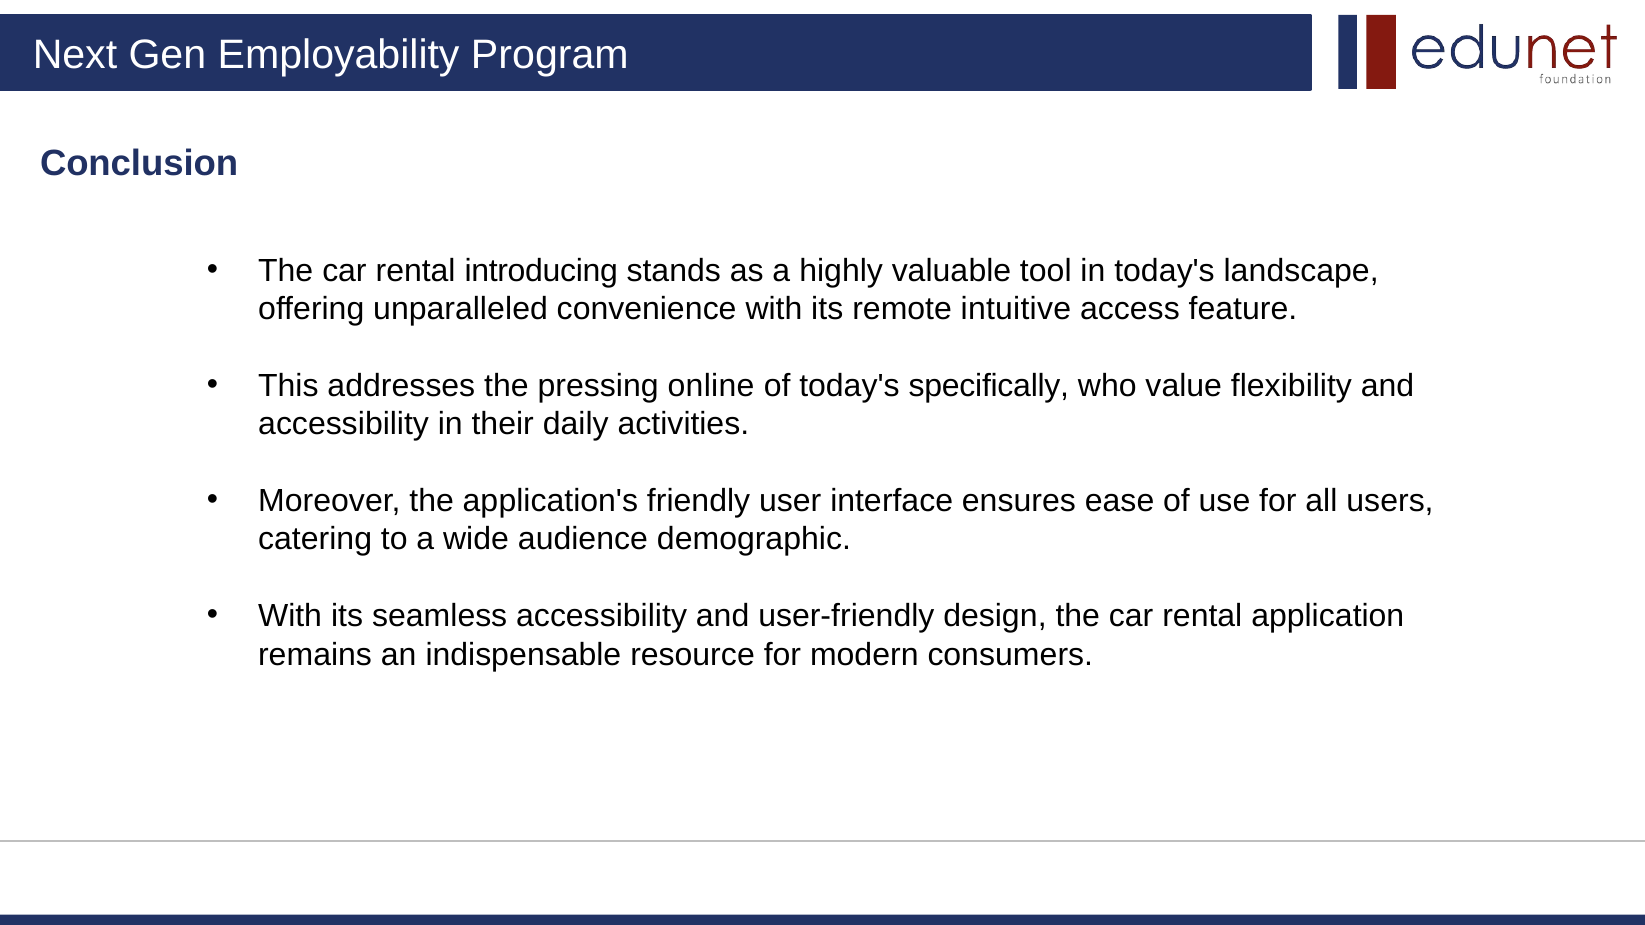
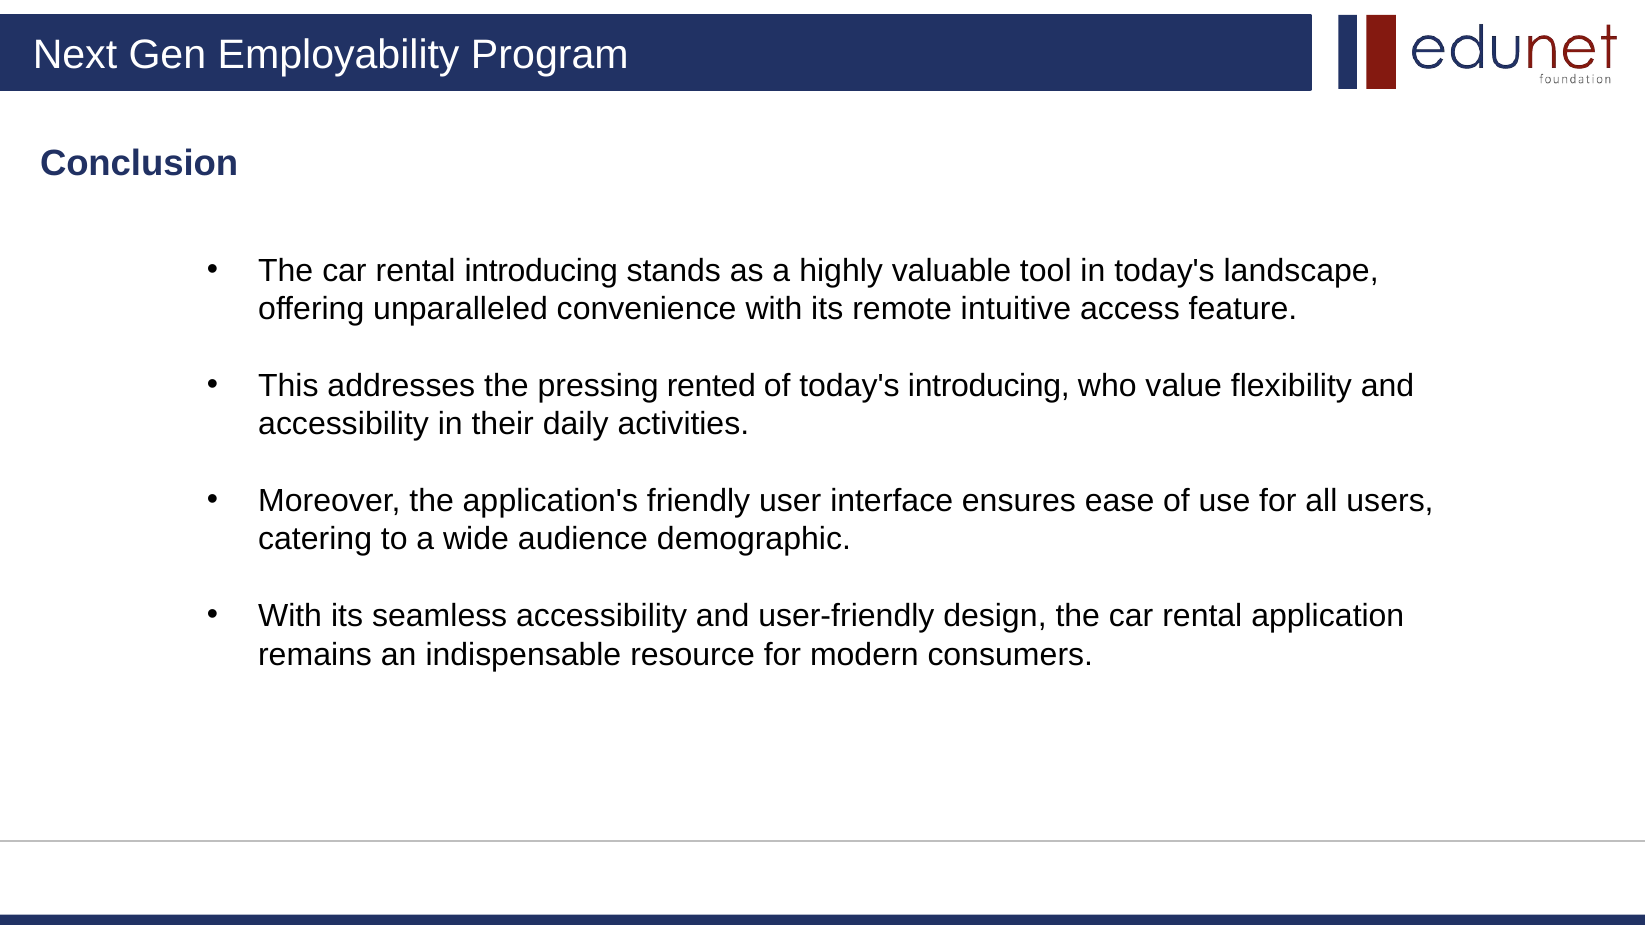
online: online -> rented (711, 386)
today's specifically: specifically -> introducing (989, 386)
